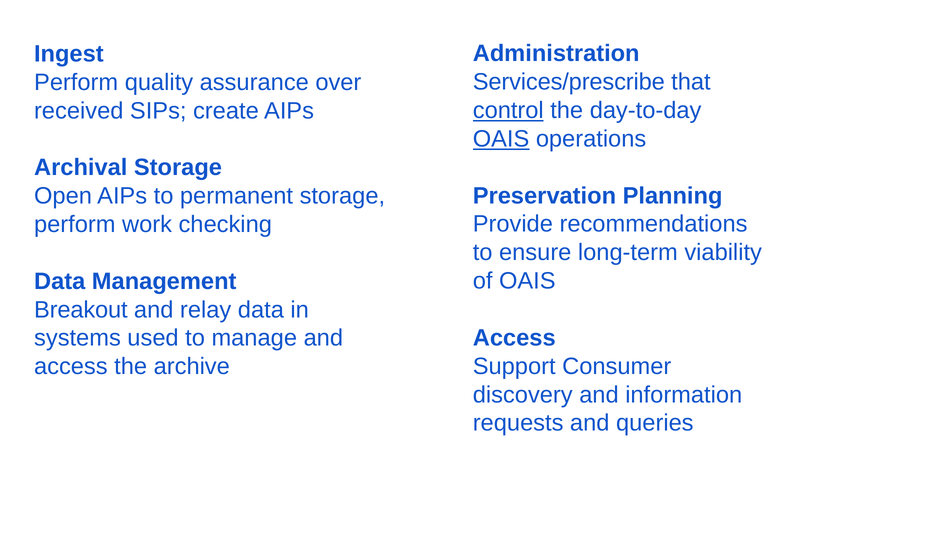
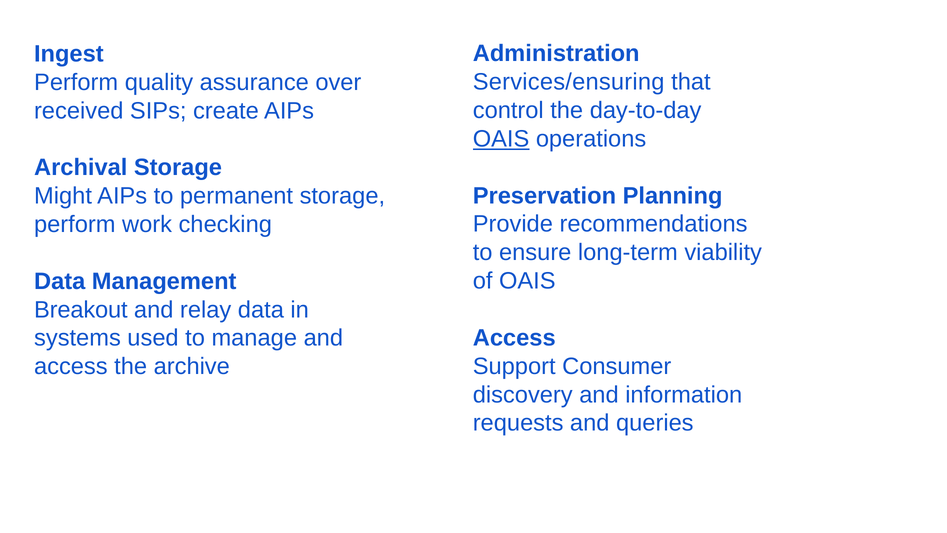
Services/prescribe: Services/prescribe -> Services/ensuring (569, 82)
control underline: present -> none (508, 110)
Open: Open -> Might (63, 196)
